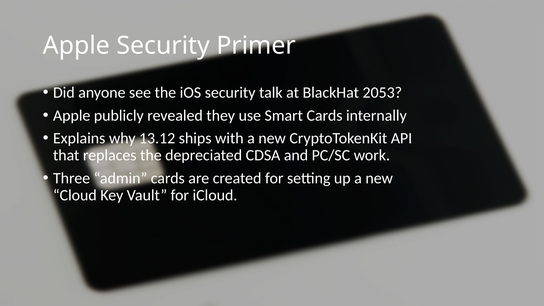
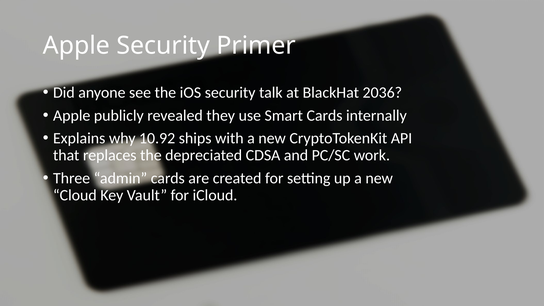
2053: 2053 -> 2036 (382, 93)
13.12: 13.12 -> 10.92 (157, 138)
